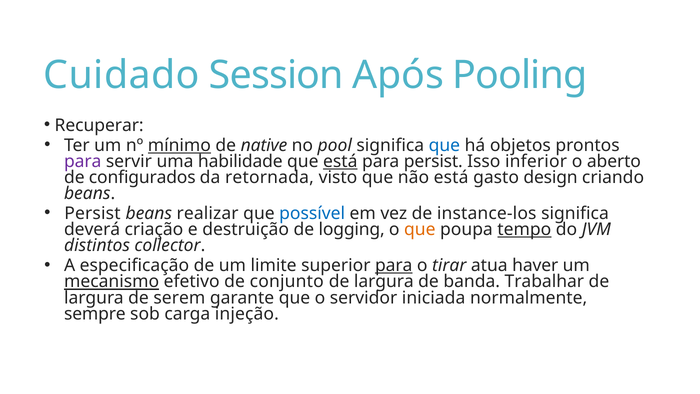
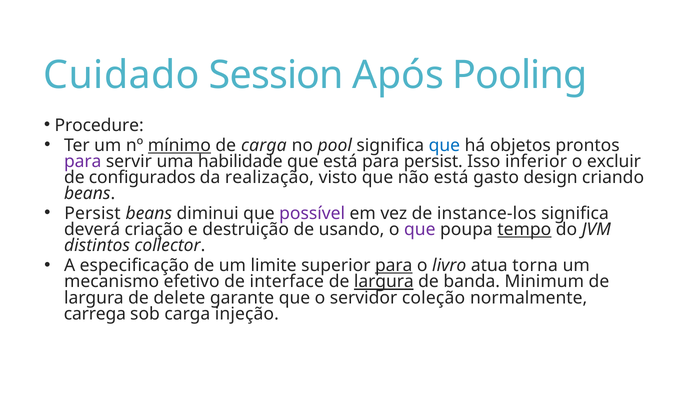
Recuperar: Recuperar -> Procedure (99, 125)
de native: native -> carga (264, 145)
está underline: present -> none (340, 161)
aberto: aberto -> excluir (614, 161)
retornada: retornada -> realização (269, 177)
realizar: realizar -> diminui (208, 213)
possível colour: blue -> purple (312, 213)
logging: logging -> usando (352, 229)
que colour: orange -> purple (420, 229)
tirar: tirar -> livro (449, 265)
haver: haver -> torna (535, 265)
mecanismo underline: present -> none (112, 282)
conjunto: conjunto -> interface (287, 282)
largura underline: none -> present (384, 282)
Trabalhar: Trabalhar -> Minimum (544, 282)
serem: serem -> delete (179, 298)
iniciada: iniciada -> coleção (434, 298)
sempre: sempre -> carrega (95, 314)
